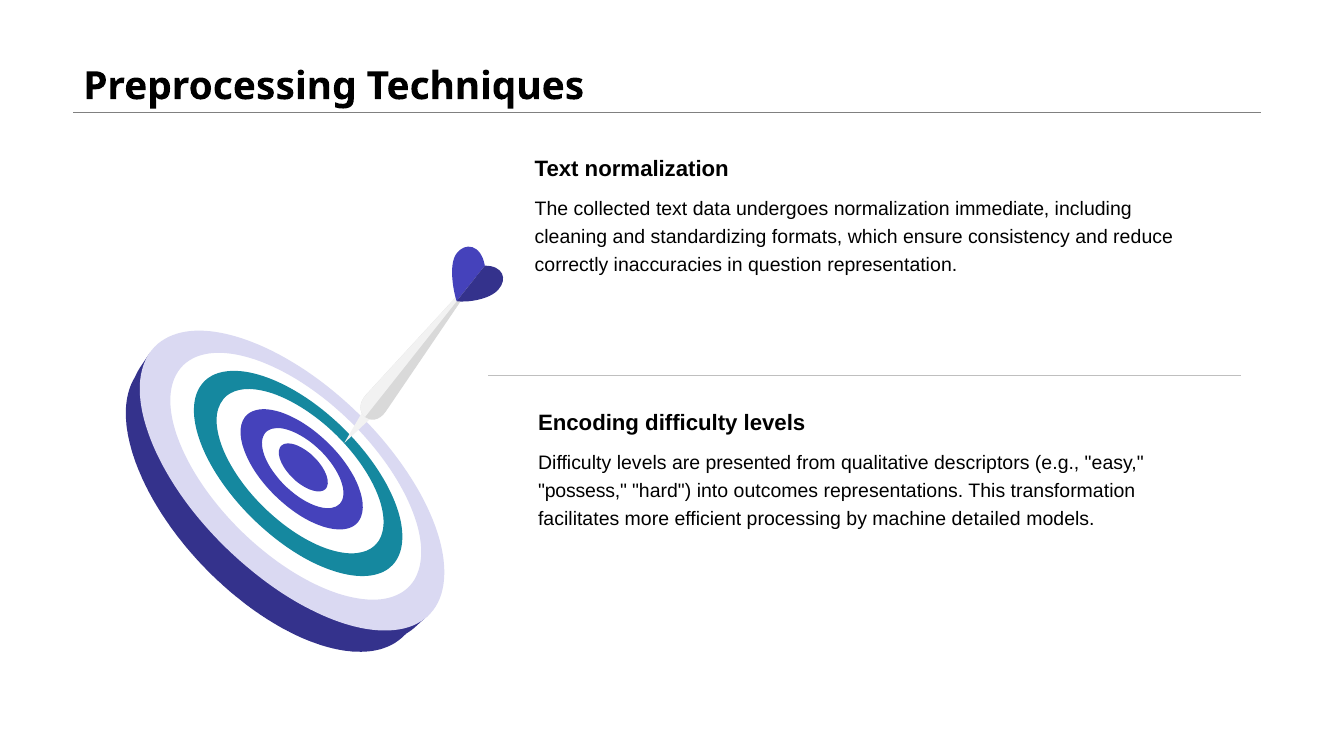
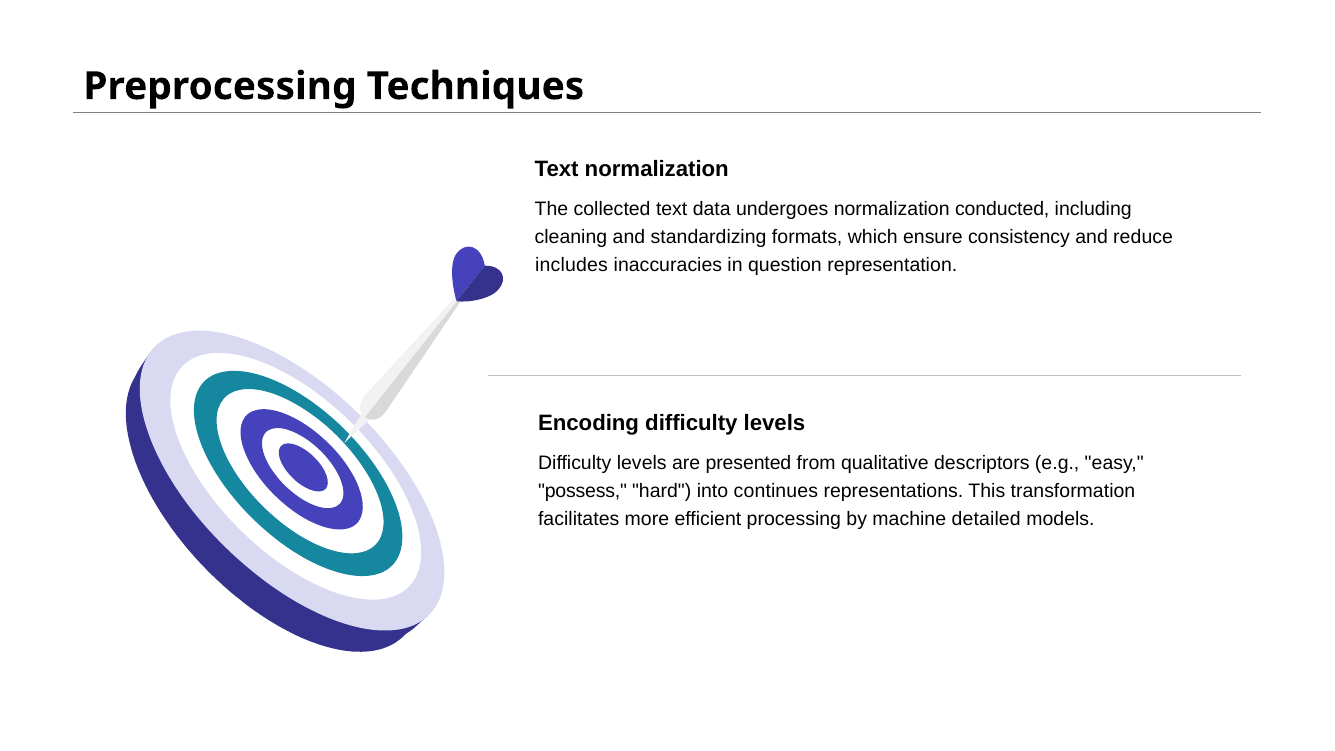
immediate: immediate -> conducted (1002, 209)
correctly: correctly -> includes (571, 265)
outcomes: outcomes -> continues (776, 491)
